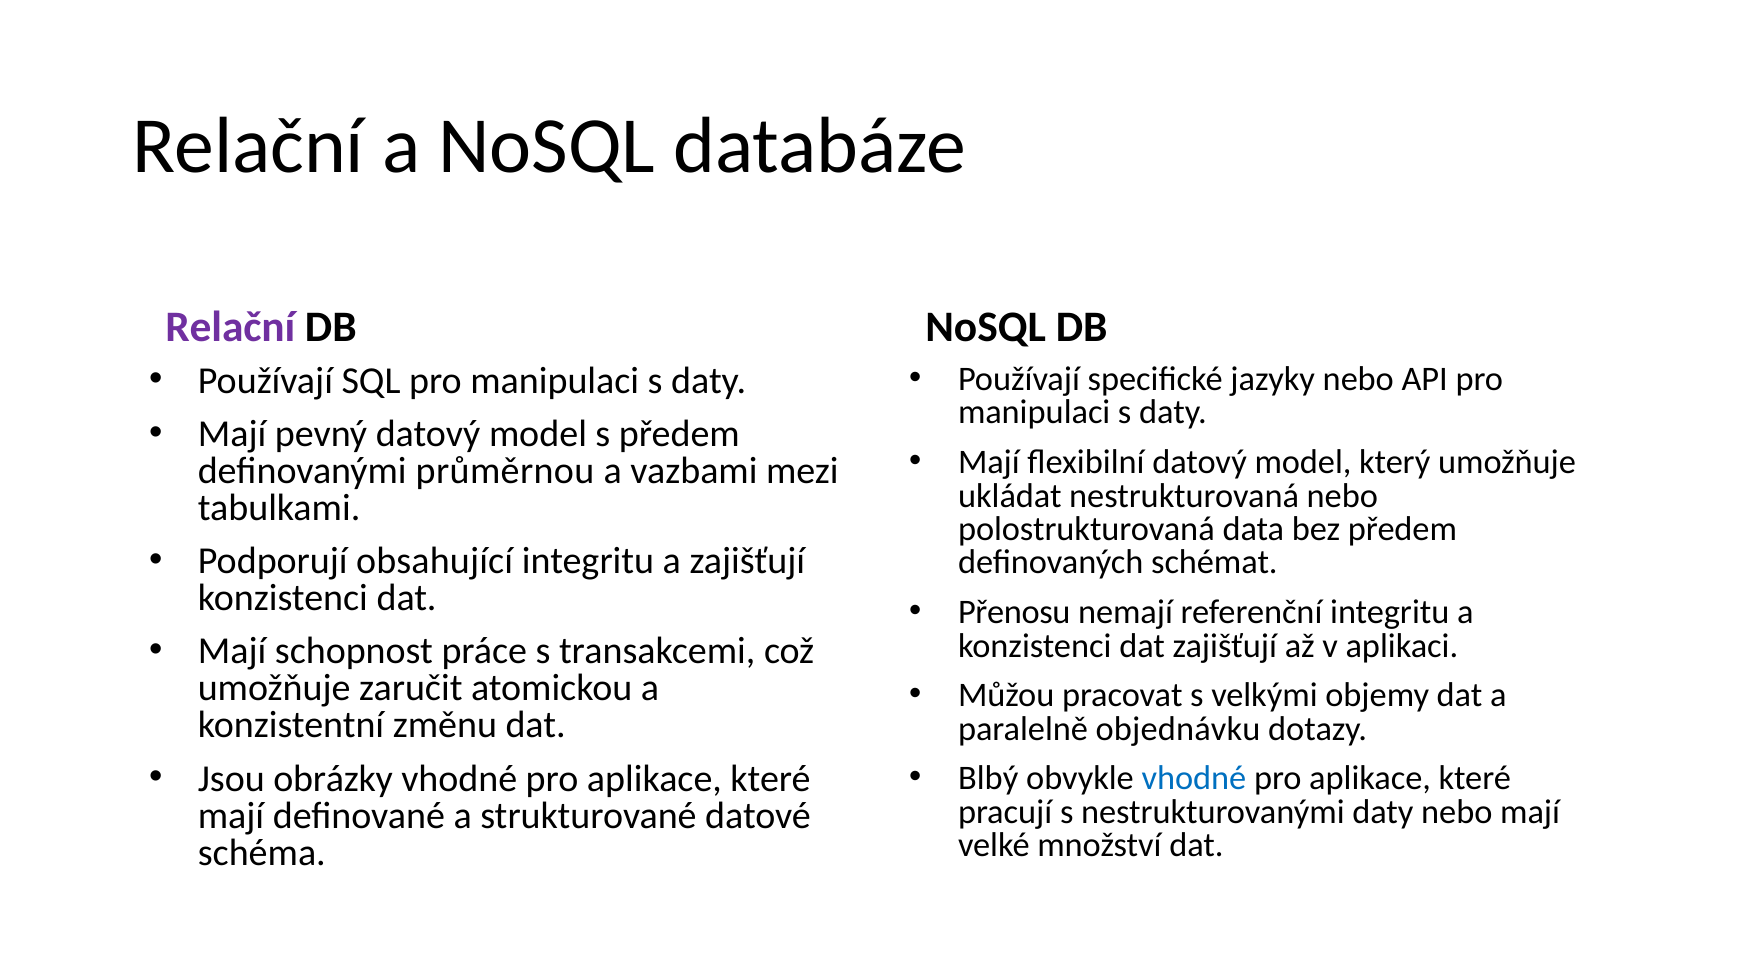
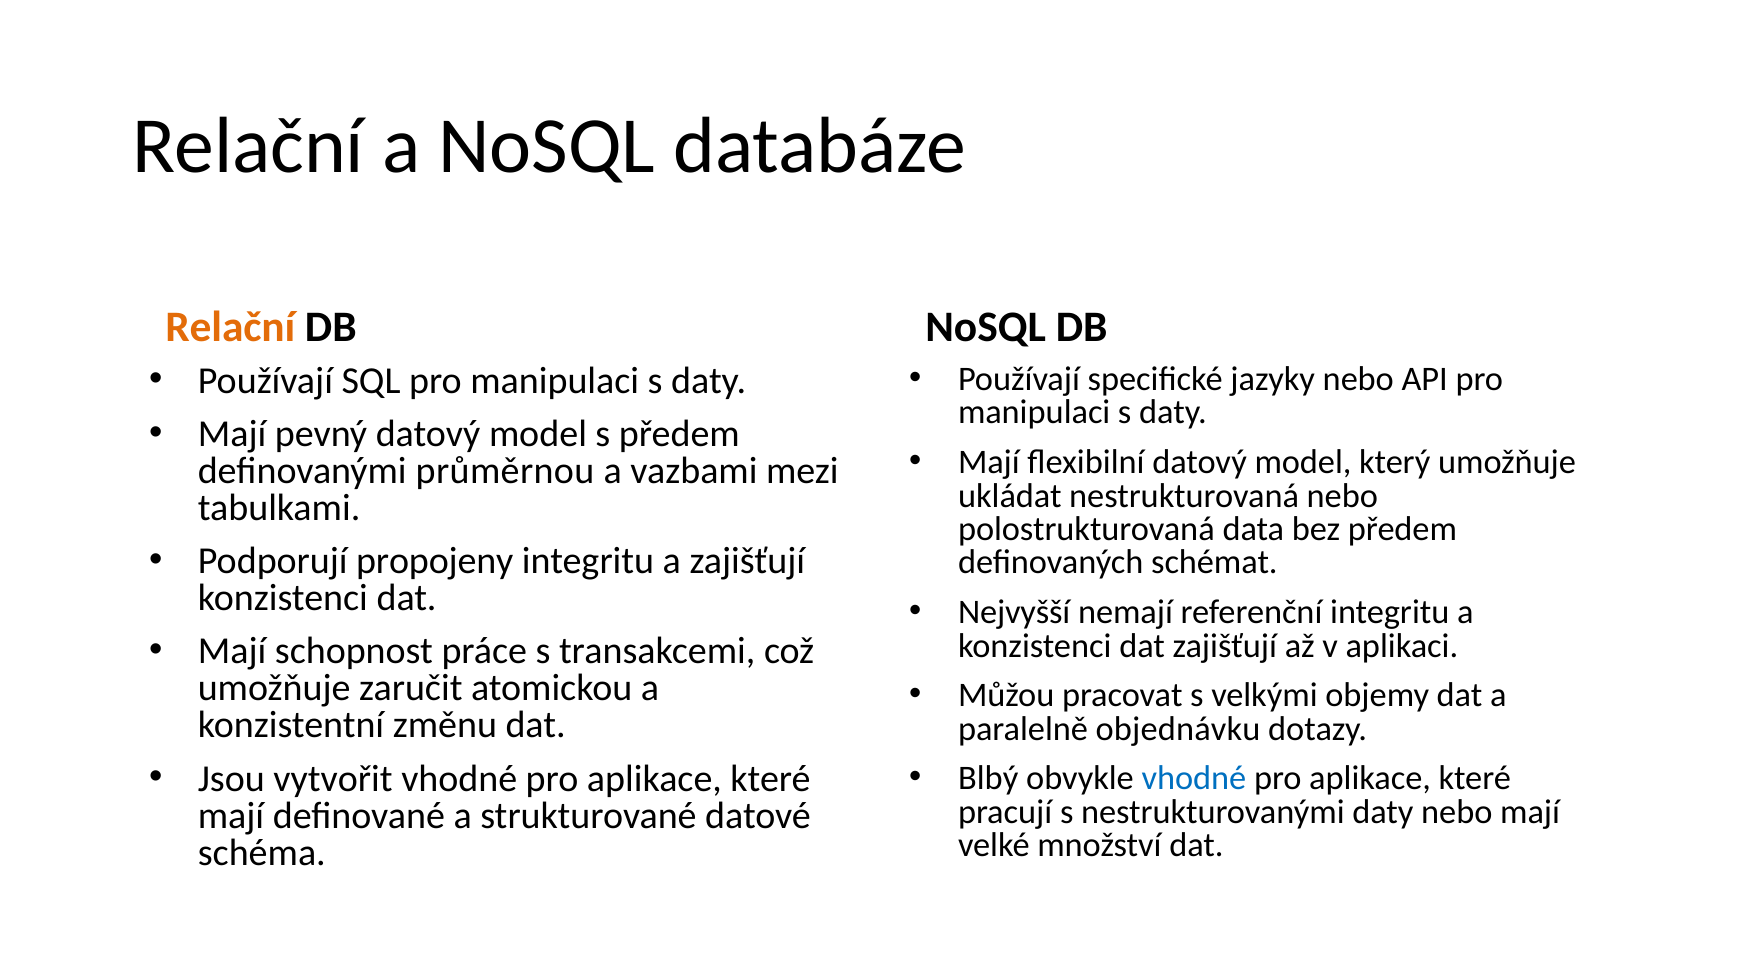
Relační colour: purple -> orange (230, 327)
obsahující: obsahující -> propojeny (435, 561)
Přenosu: Přenosu -> Nejvyšší (1014, 612)
obrázky: obrázky -> vytvořit (333, 778)
